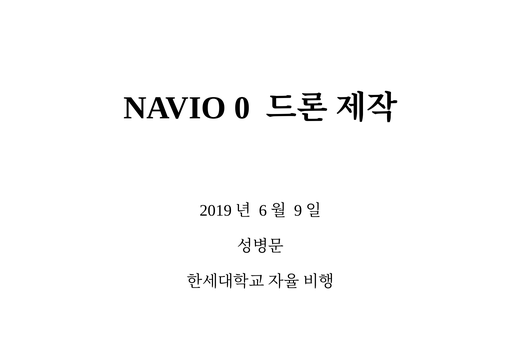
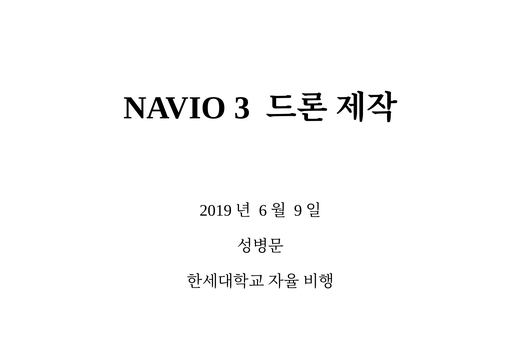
0: 0 -> 3 (242, 108)
